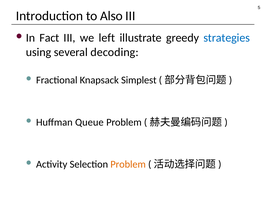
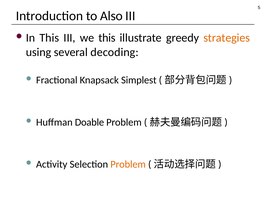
Fact: Fact -> This (49, 38)
we left: left -> this (107, 38)
strategies colour: blue -> orange (227, 38)
Queue: Queue -> Doable (89, 122)
